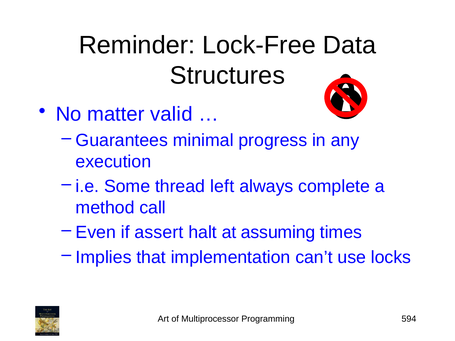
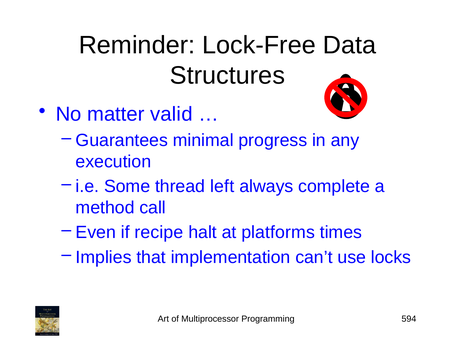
assert: assert -> recipe (159, 233)
assuming: assuming -> platforms (278, 233)
